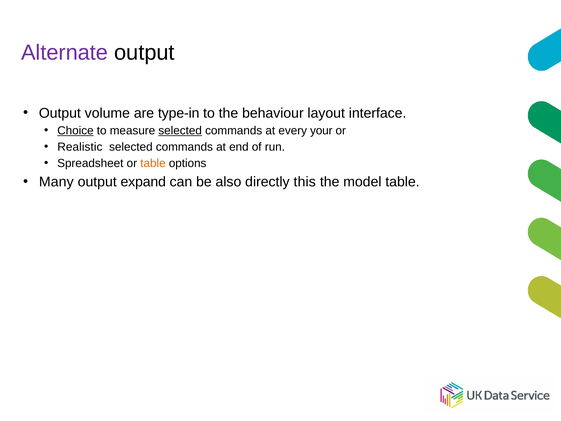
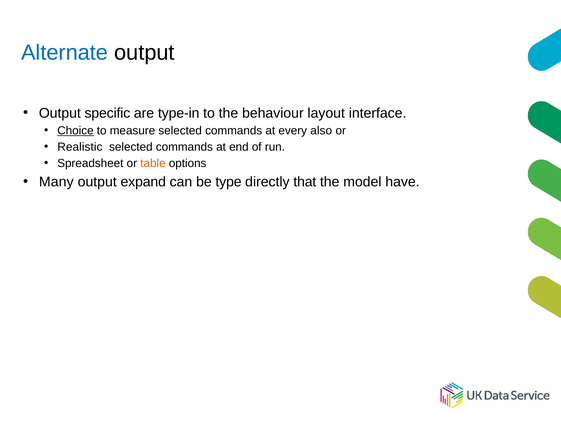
Alternate colour: purple -> blue (65, 53)
volume: volume -> specific (107, 113)
selected underline: present -> none (180, 131)
your: your -> also (321, 131)
also: also -> type (229, 182)
this: this -> that (305, 182)
model table: table -> have (402, 182)
